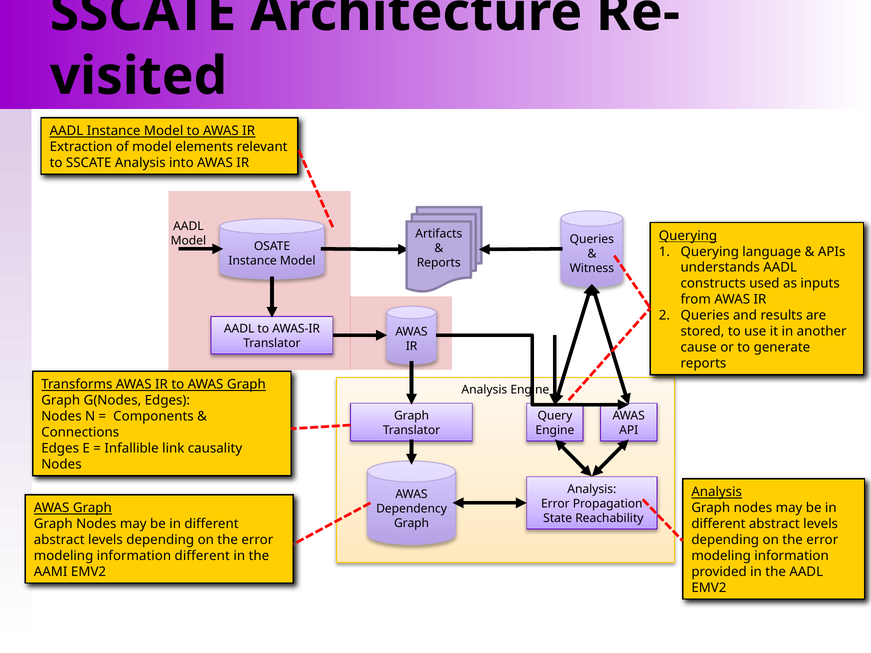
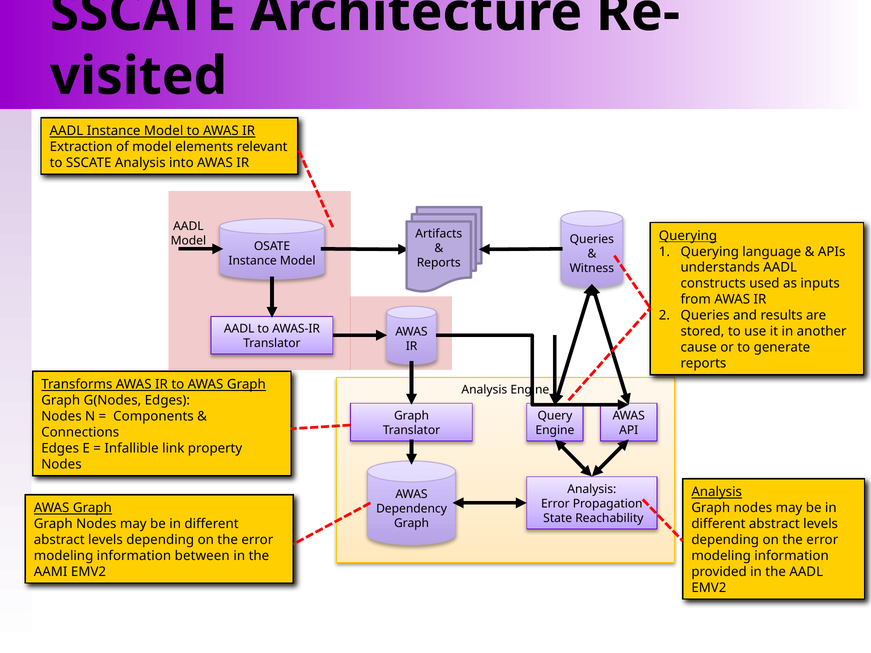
causality: causality -> property (215, 449)
information different: different -> between (202, 556)
